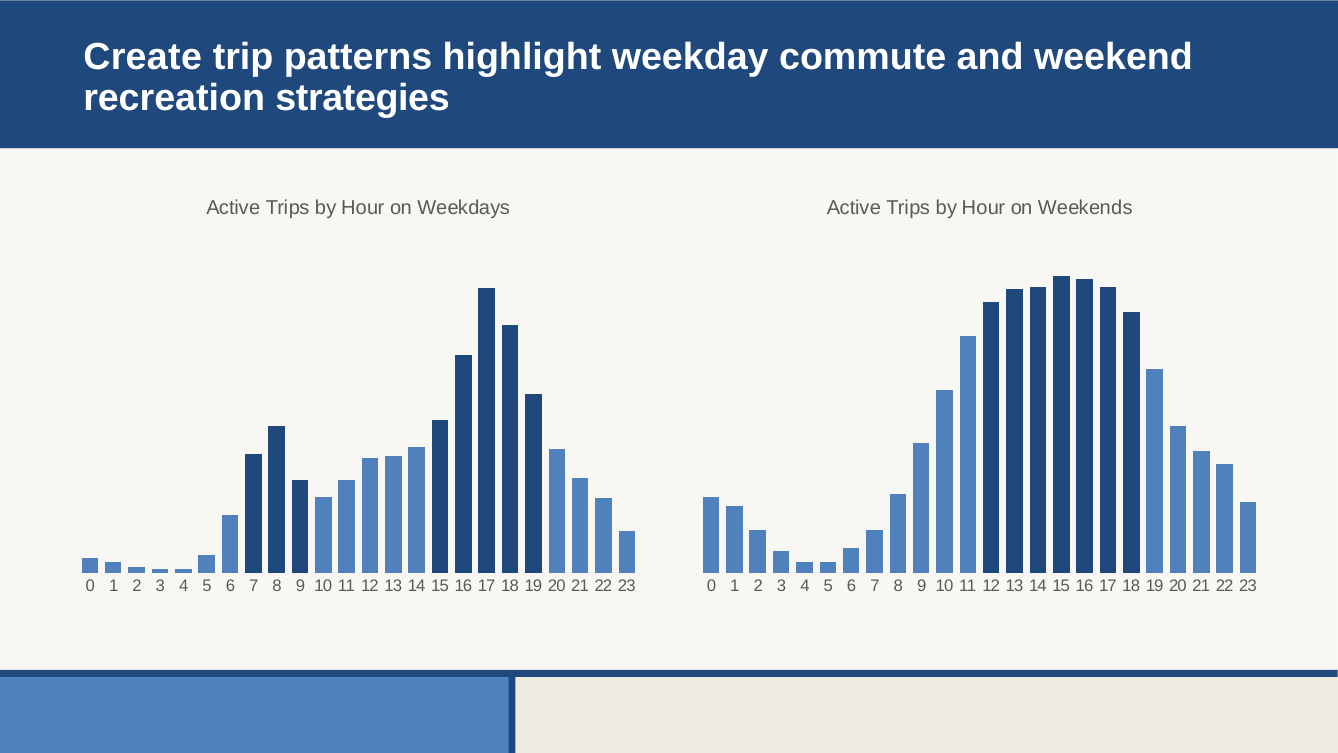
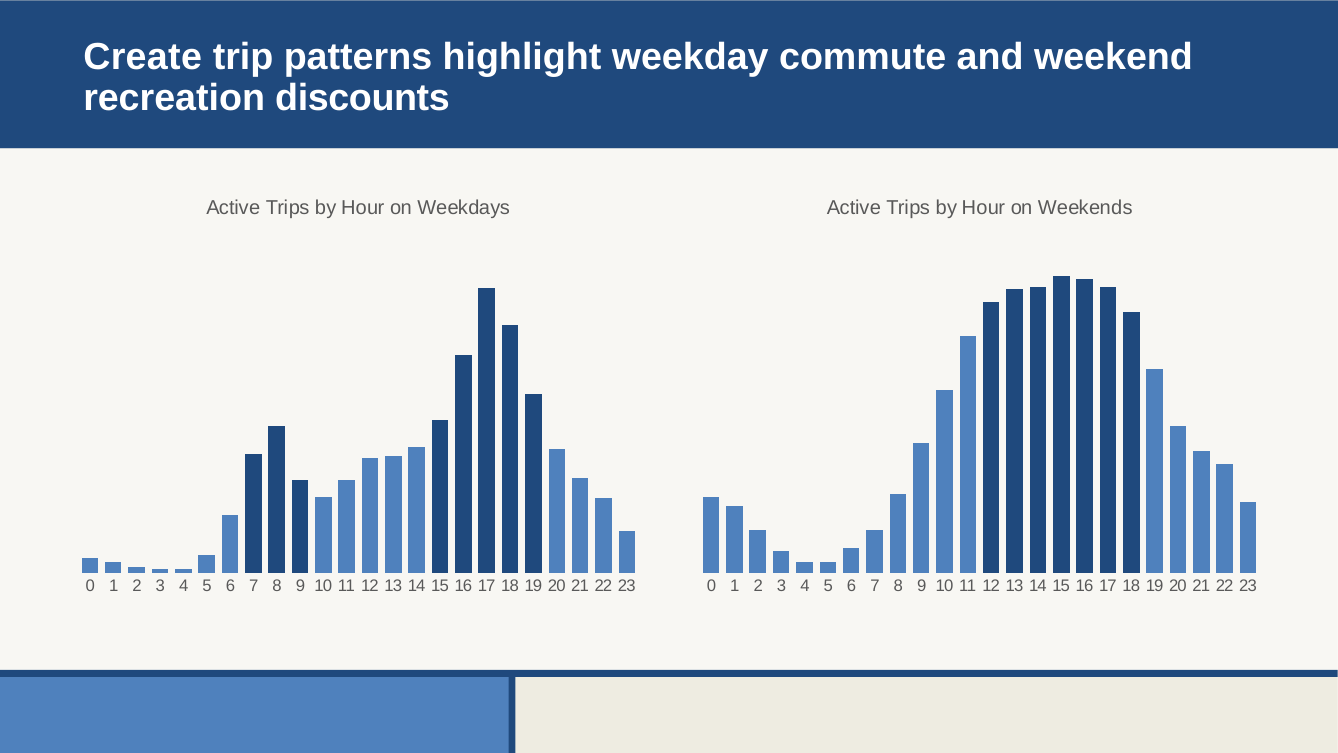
strategies: strategies -> discounts (363, 98)
